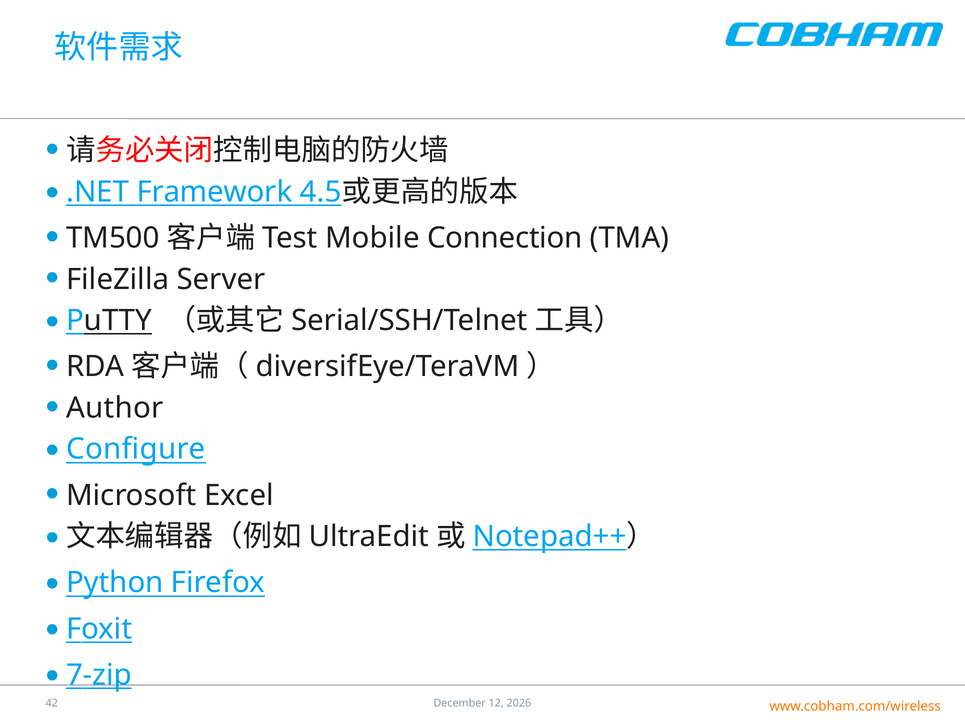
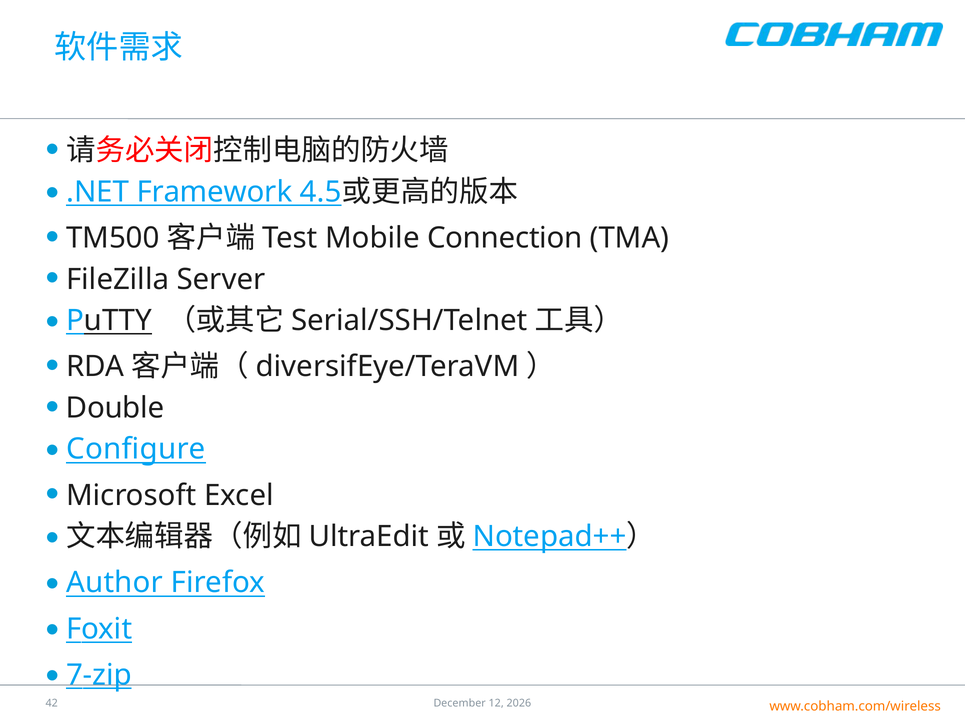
Author: Author -> Double (115, 408)
Python: Python -> Author (115, 582)
